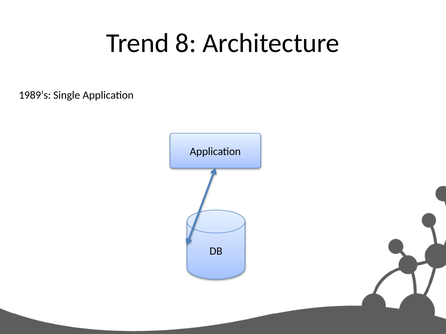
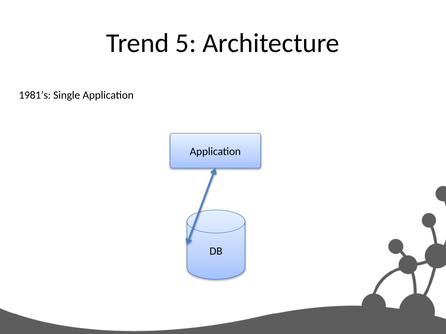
8: 8 -> 5 (186, 43)
1989’s: 1989’s -> 1981’s (35, 95)
